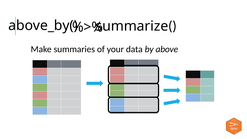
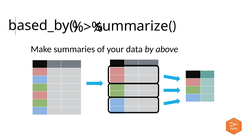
above_by(: above_by( -> based_by( (43, 26)
